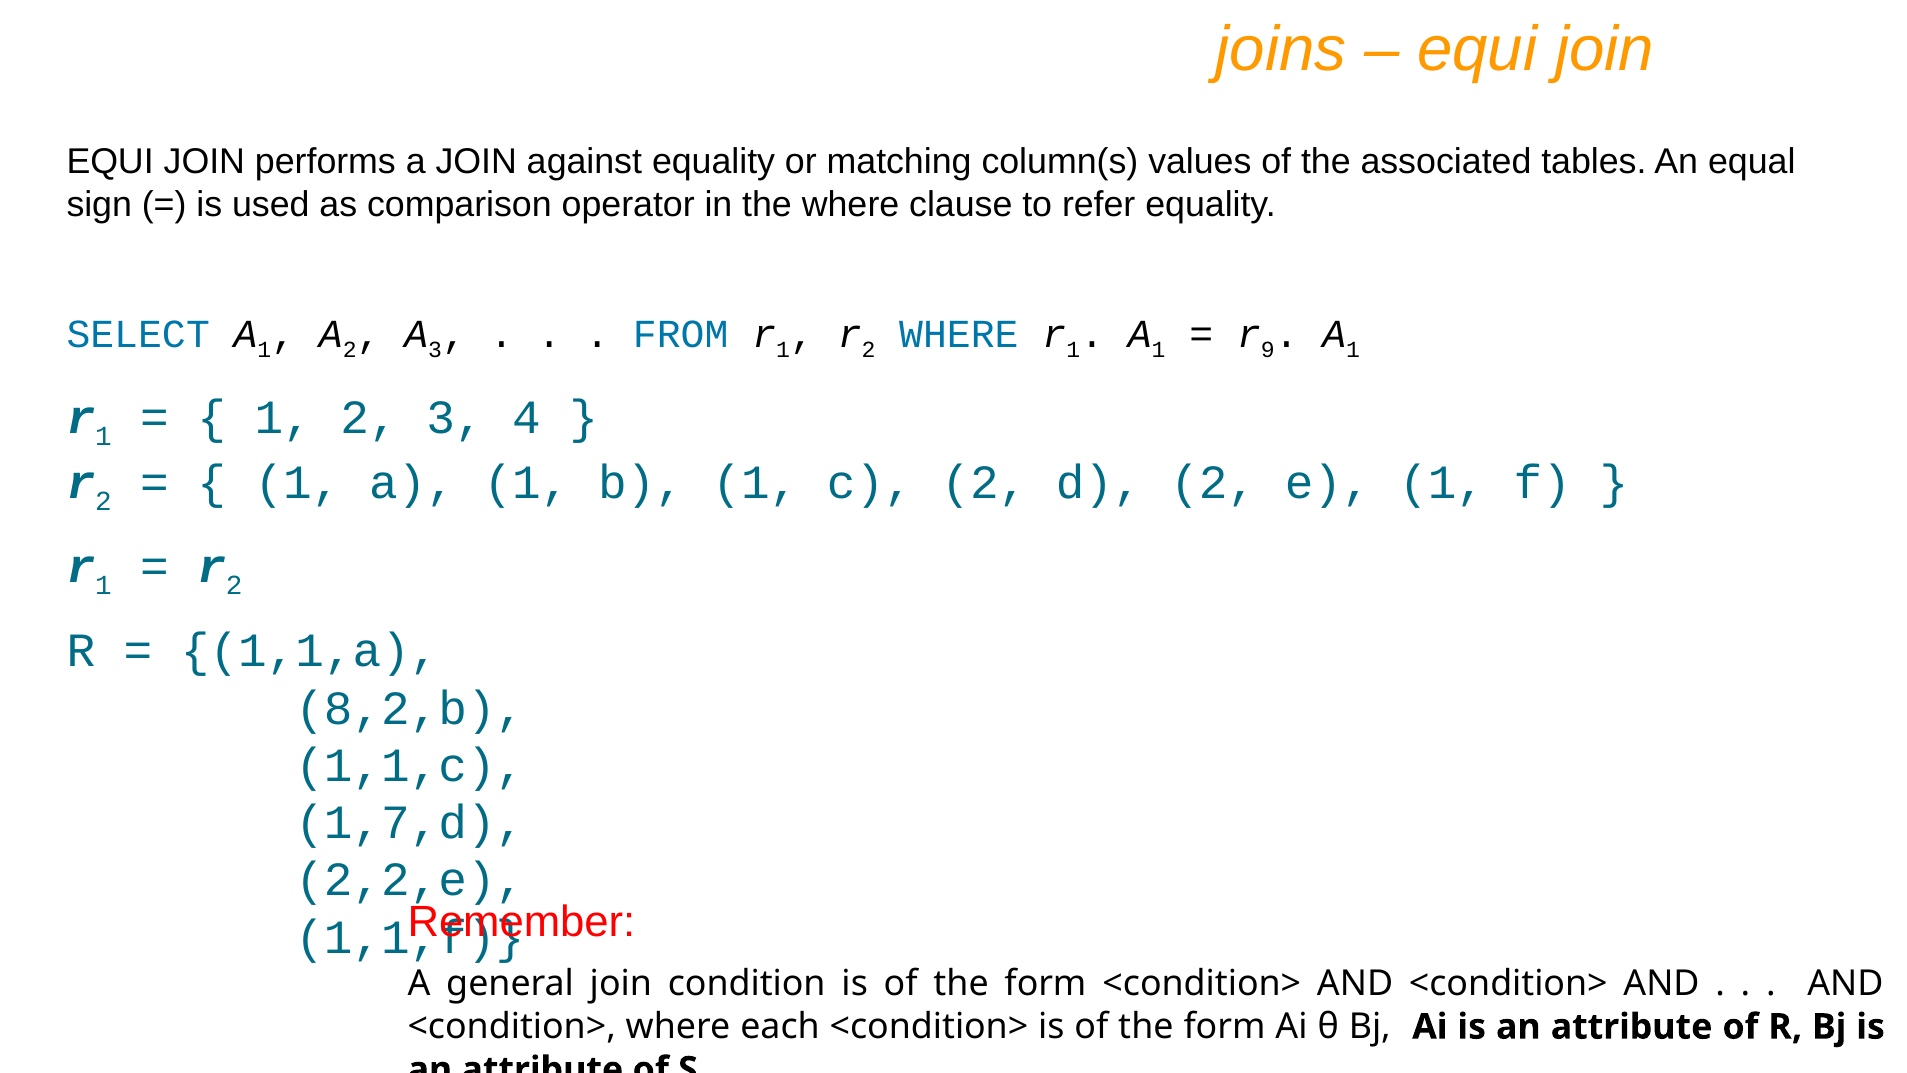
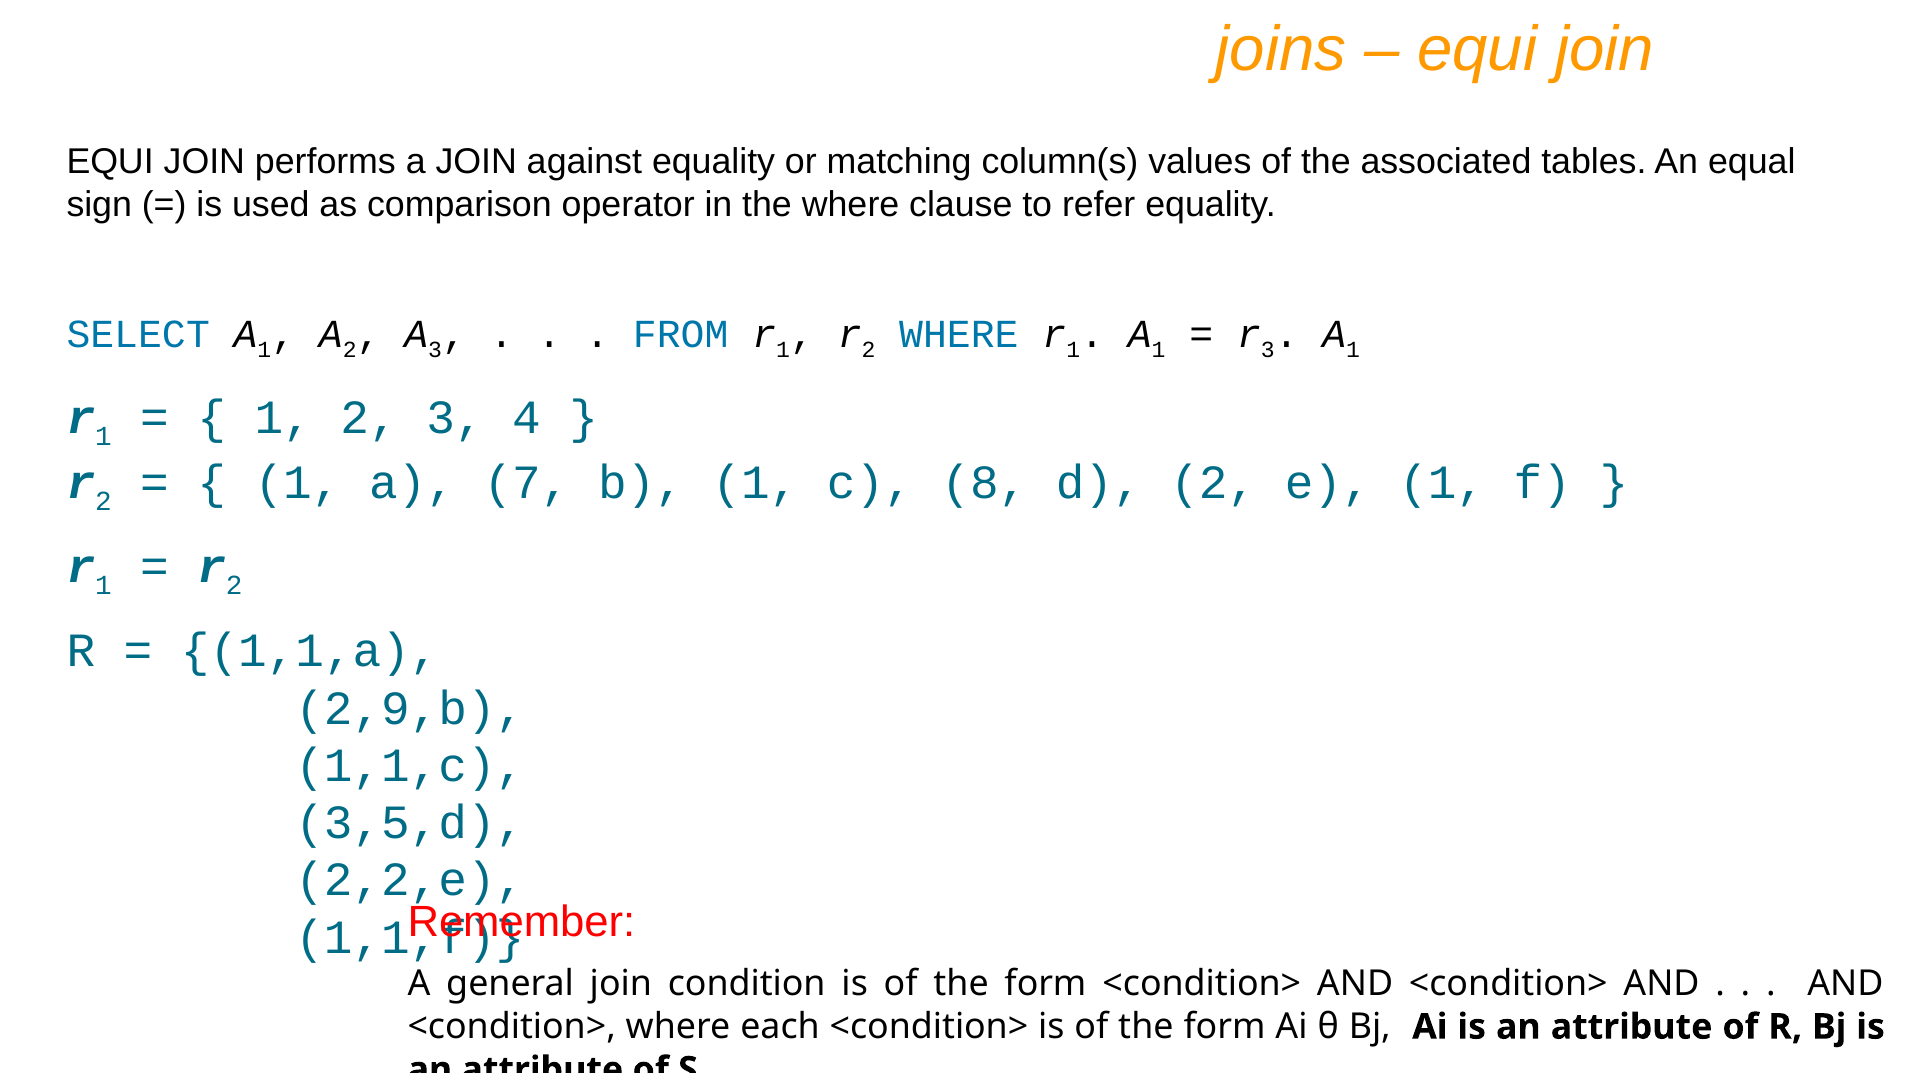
r 9: 9 -> 3 (1268, 350)
1 a 1: 1 -> 7 (526, 483)
c 2: 2 -> 8 (984, 483)
8,2,b: 8,2,b -> 2,9,b (410, 708)
1,7,d: 1,7,d -> 3,5,d (410, 823)
